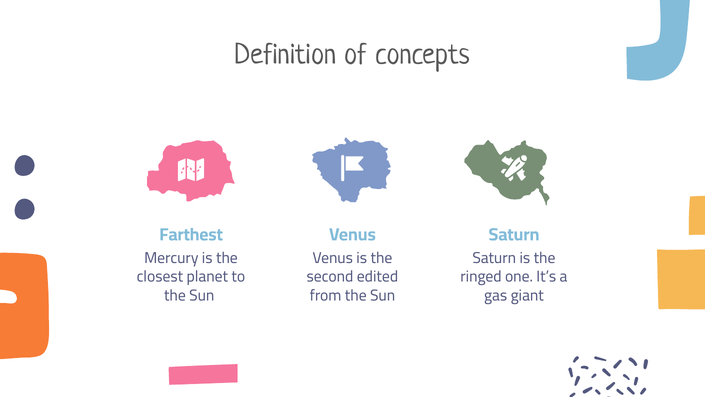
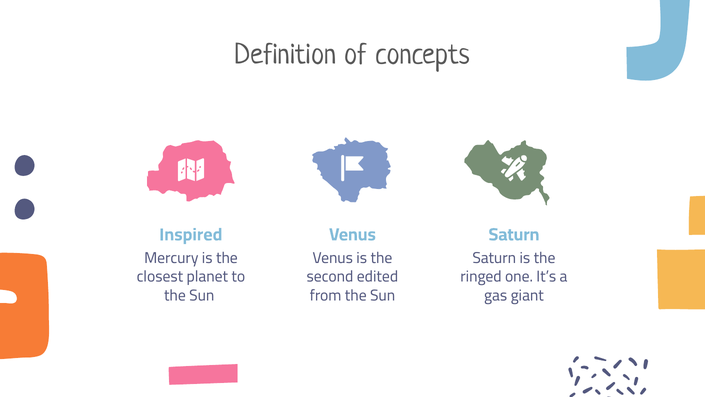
Farthest: Farthest -> Inspired (191, 234)
